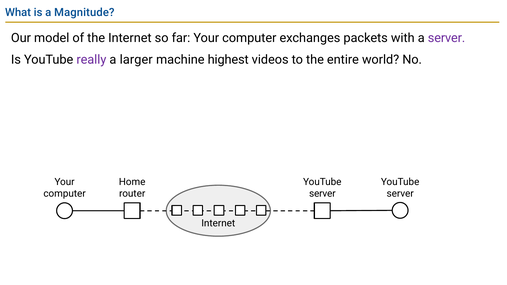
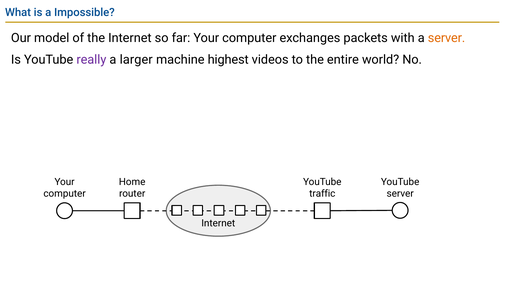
Magnitude: Magnitude -> Impossible (84, 13)
server colour: purple -> orange (447, 38)
server: server -> traffic (322, 194)
